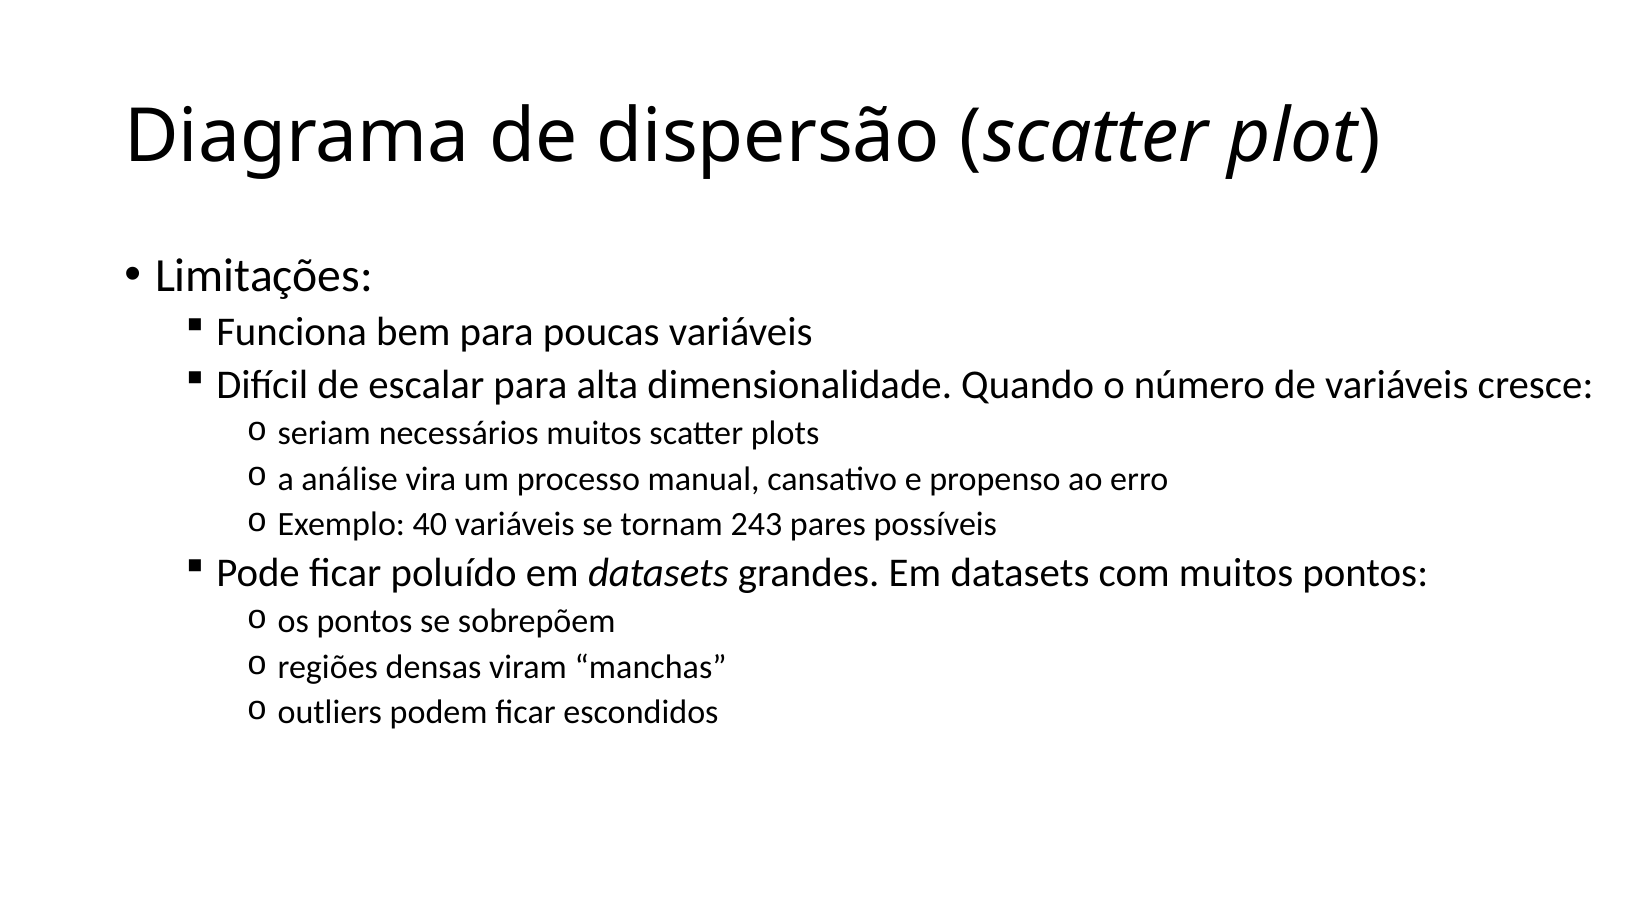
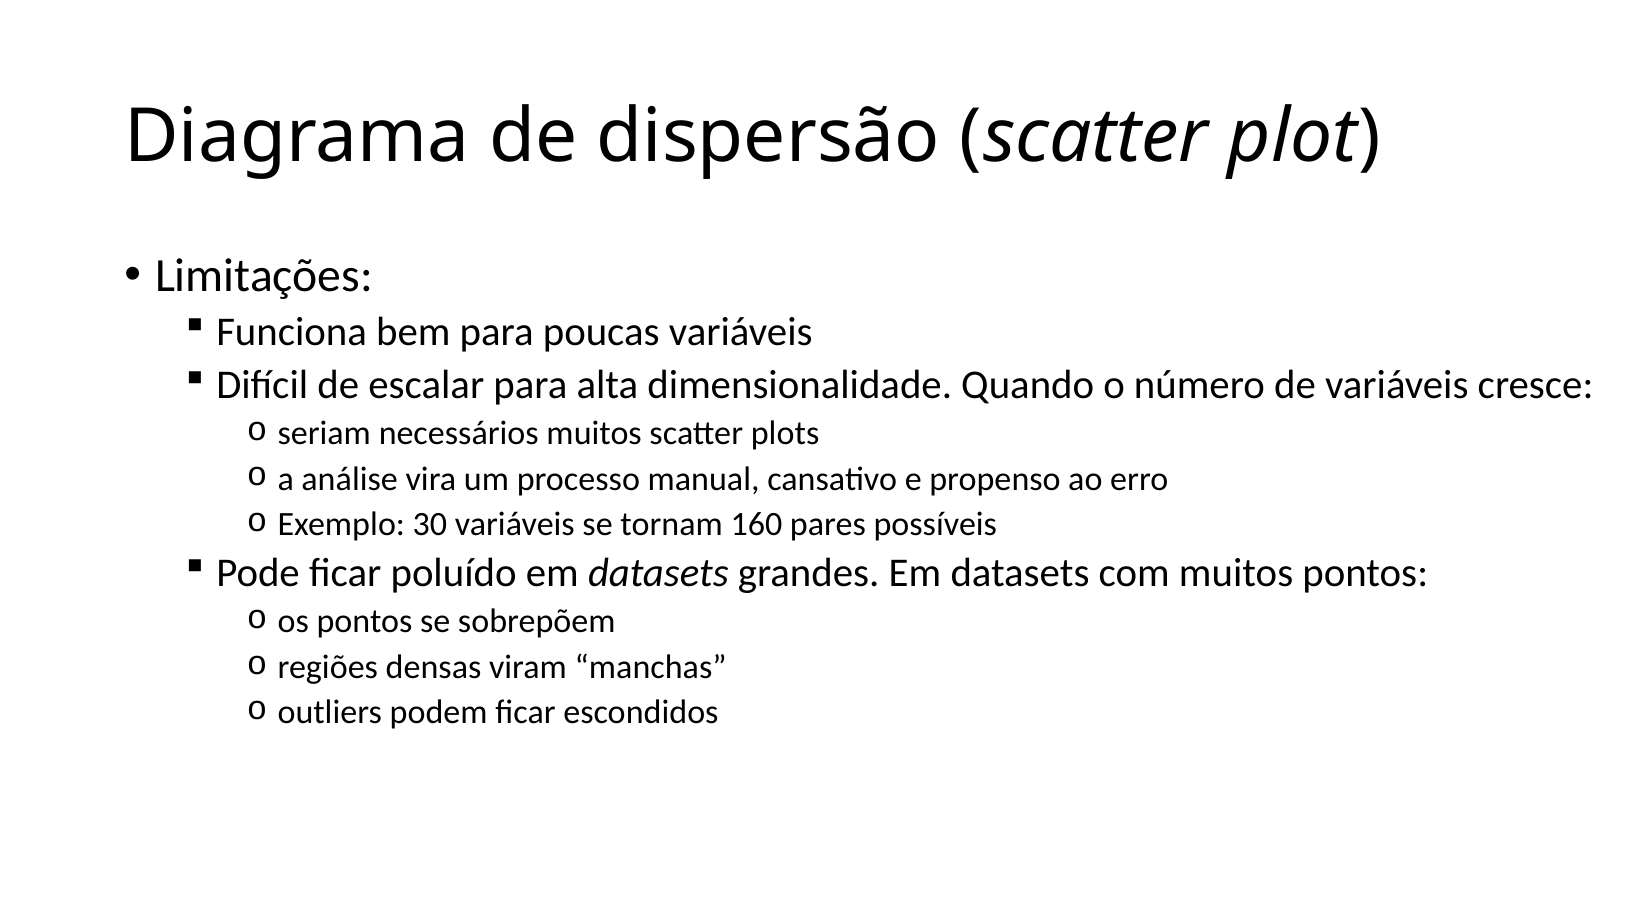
40: 40 -> 30 (430, 524)
243: 243 -> 160 (756, 524)
